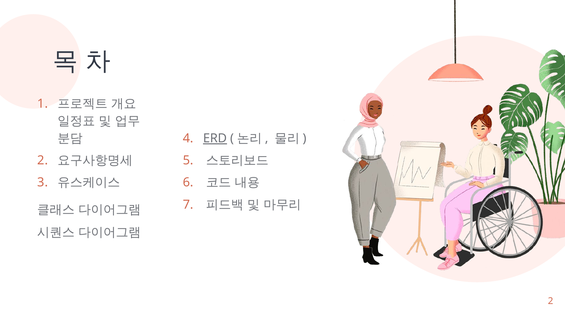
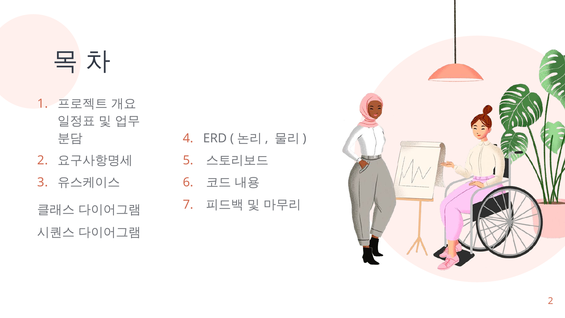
ERD underline: present -> none (215, 138)
